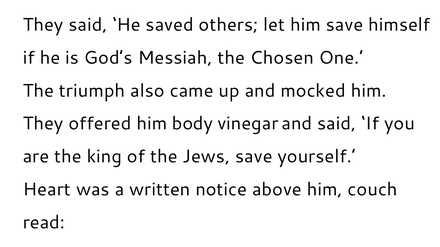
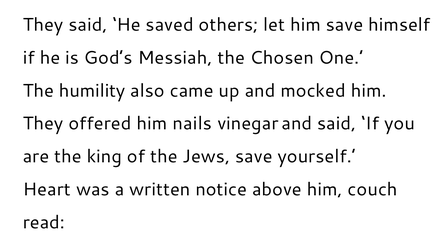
triumph: triumph -> humility (92, 91)
body: body -> nails (192, 124)
